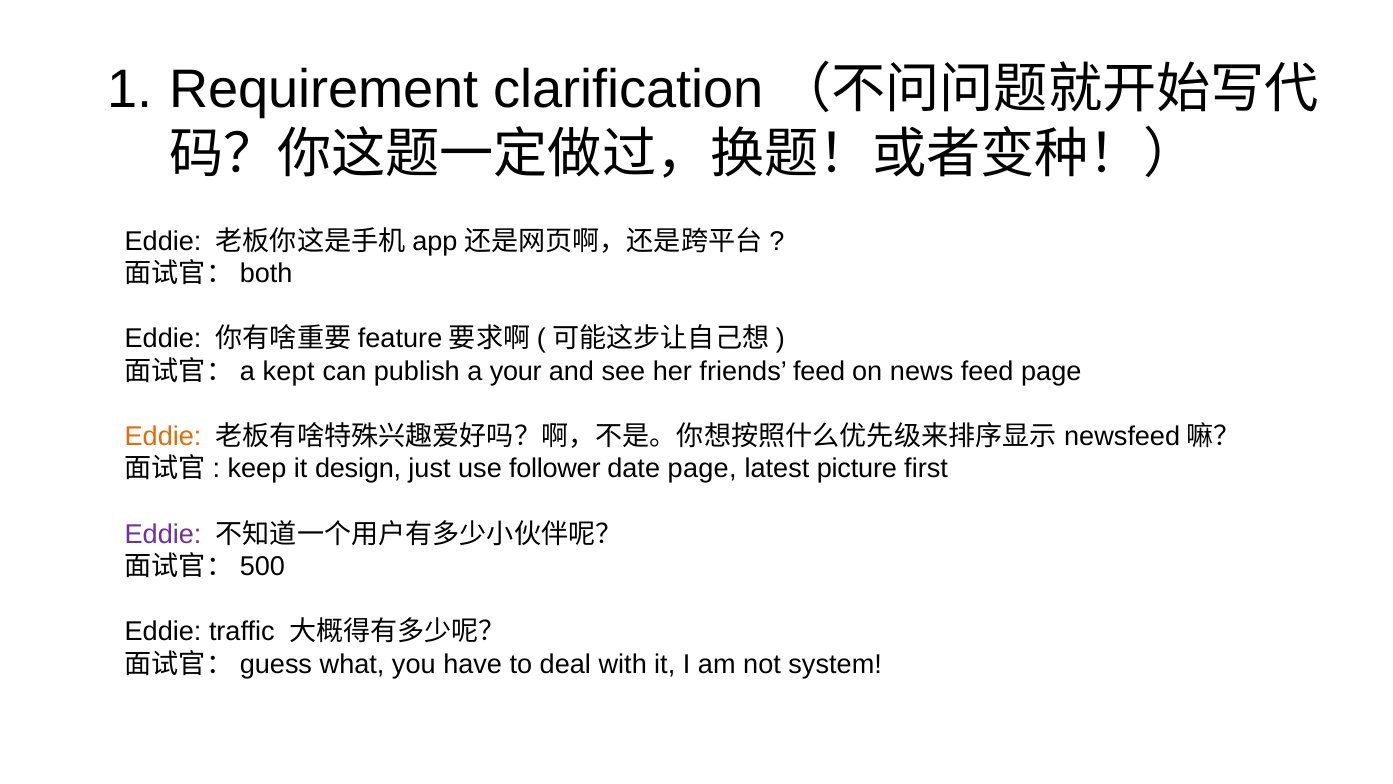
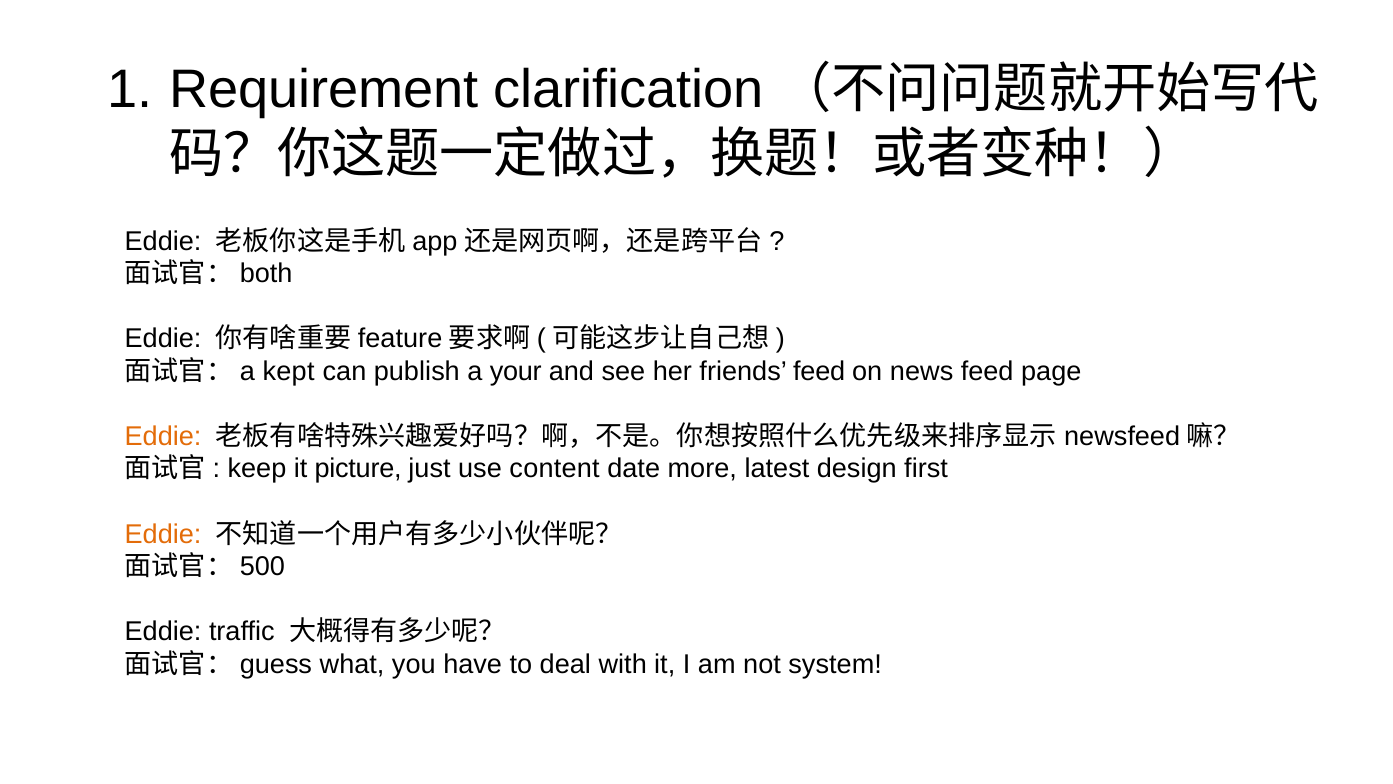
design: design -> picture (358, 469)
follower: follower -> content (555, 469)
date page: page -> more (702, 469)
picture: picture -> design (857, 469)
Eddie colour: purple -> orange (163, 534)
